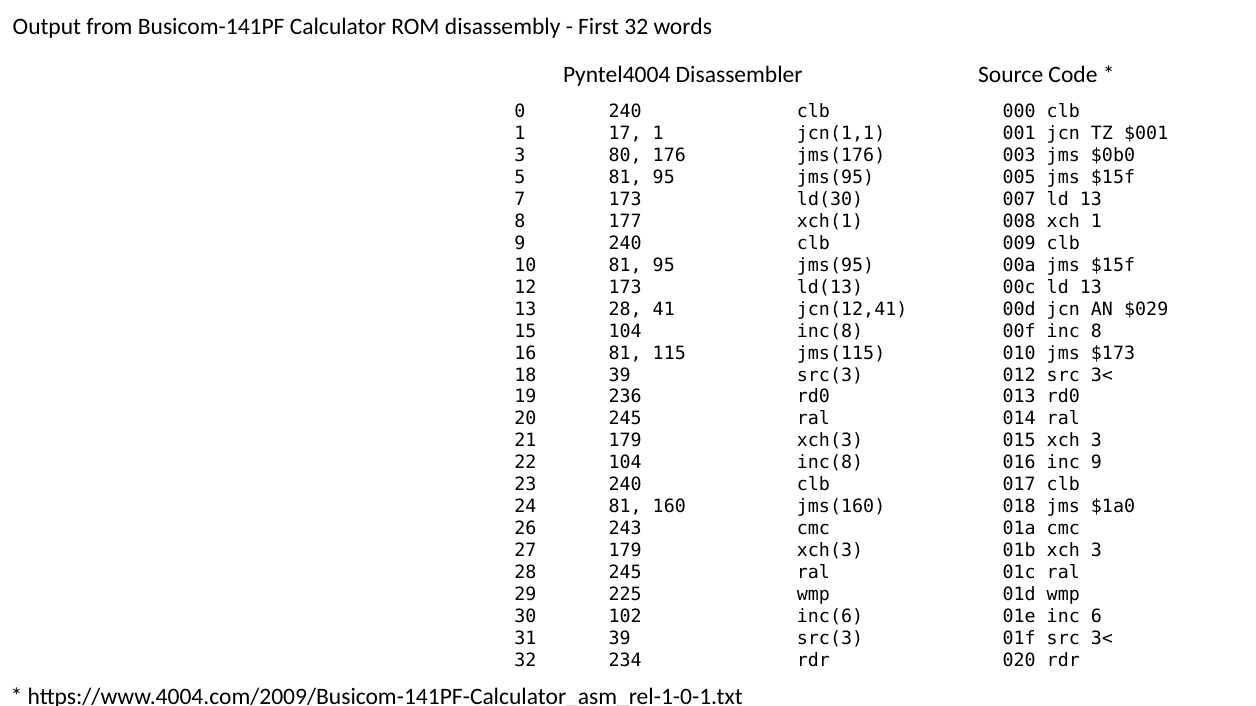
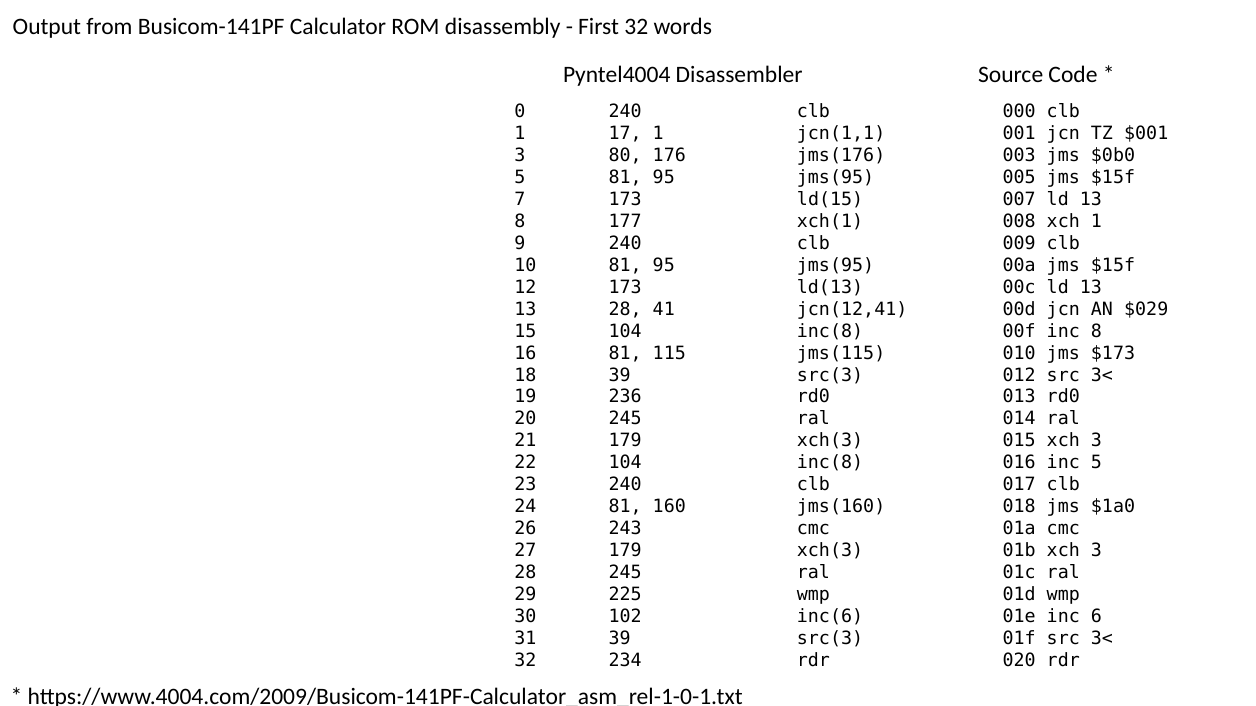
ld(30: ld(30 -> ld(15 (830, 199)
inc 9: 9 -> 5 (1096, 463)
